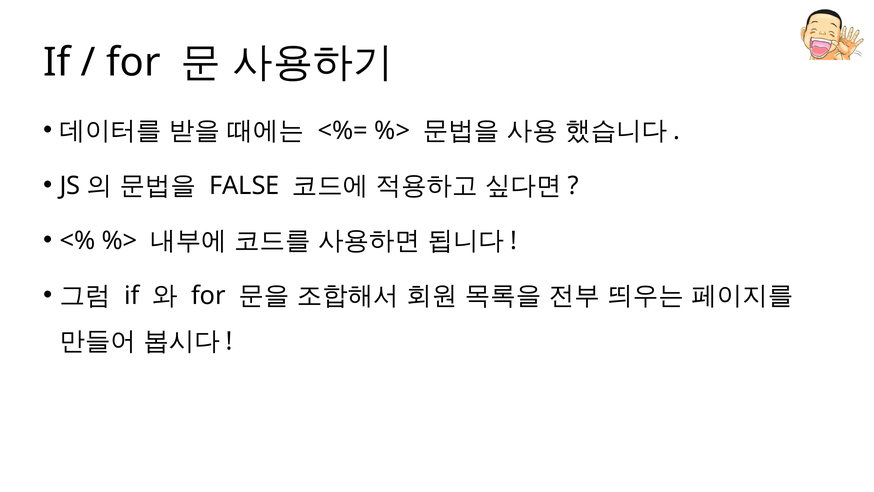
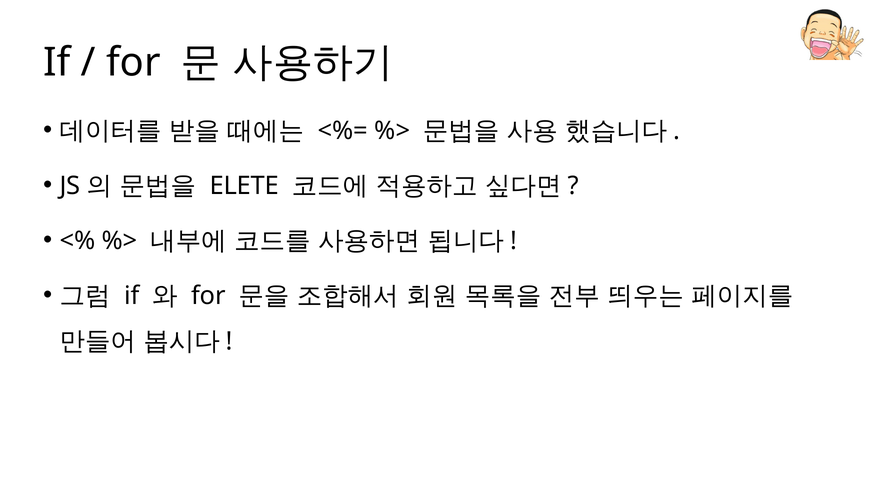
FALSE: FALSE -> ELETE (244, 186)
